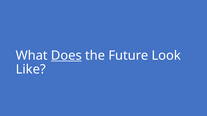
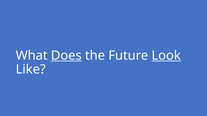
Look underline: none -> present (166, 56)
